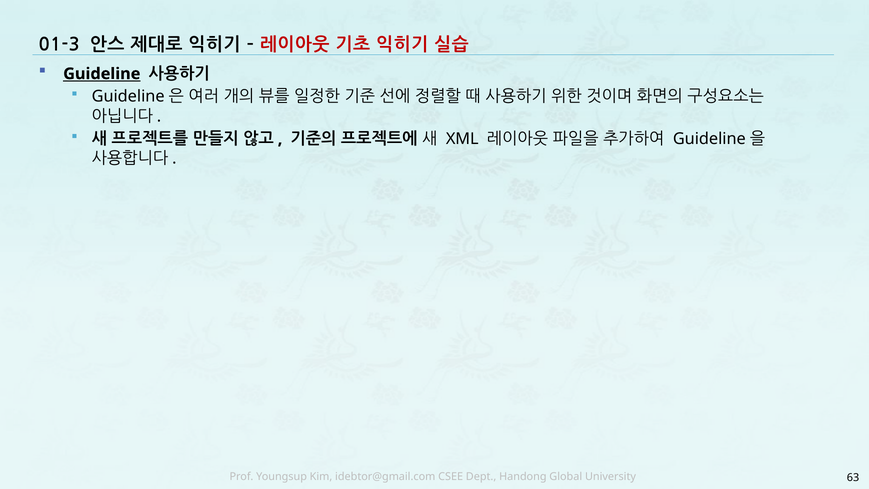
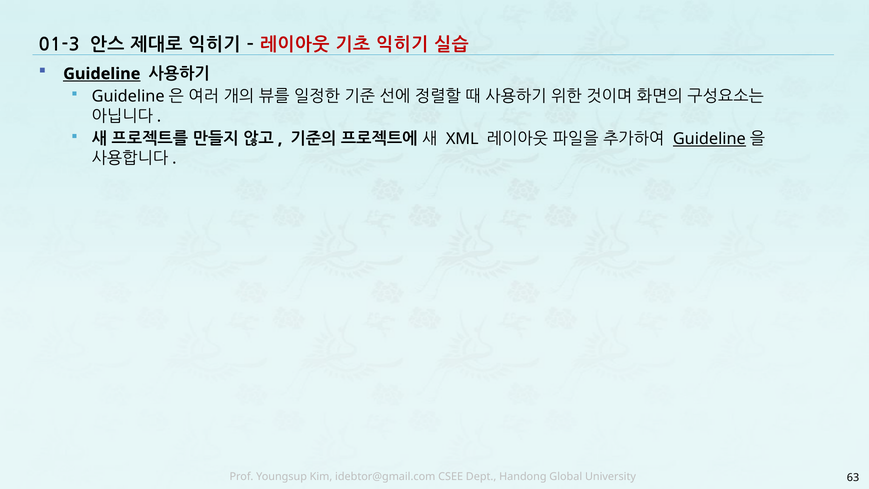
Guideline underline: none -> present (709, 139)
